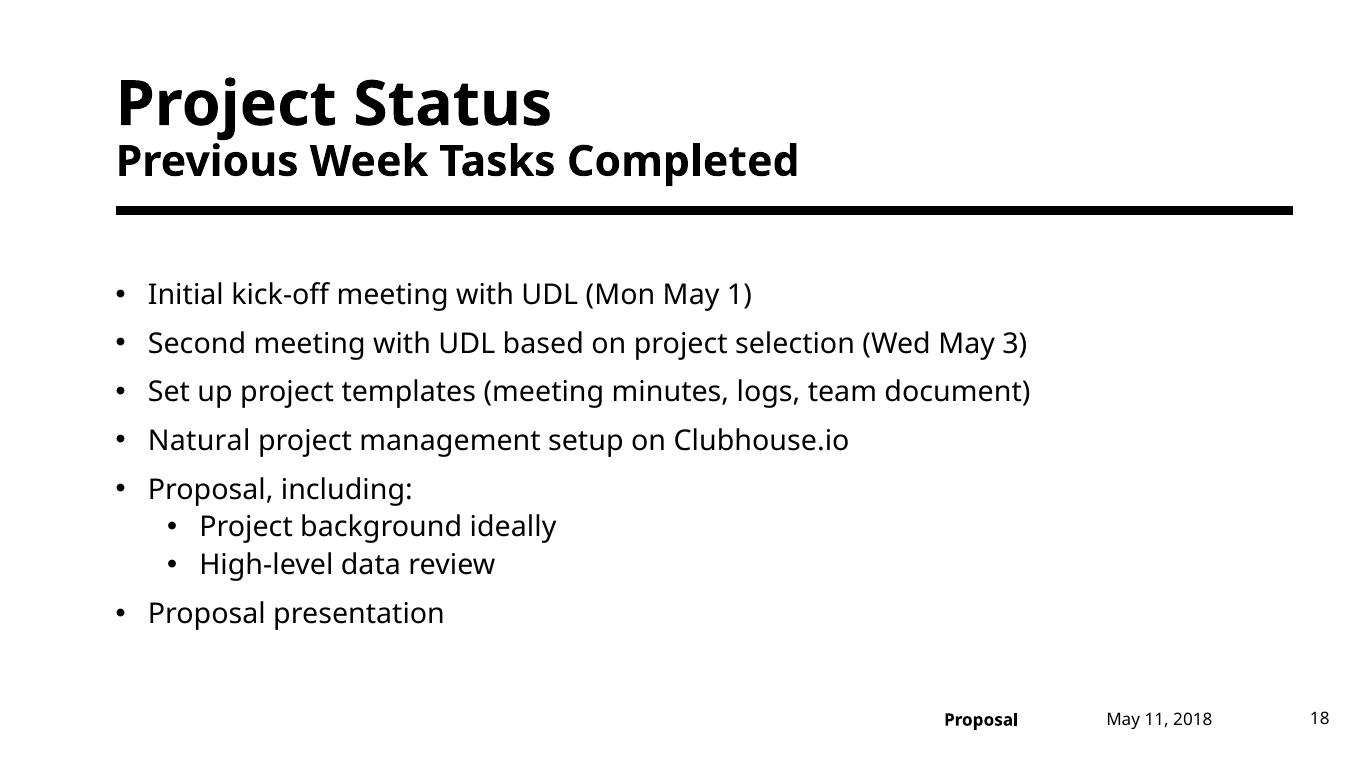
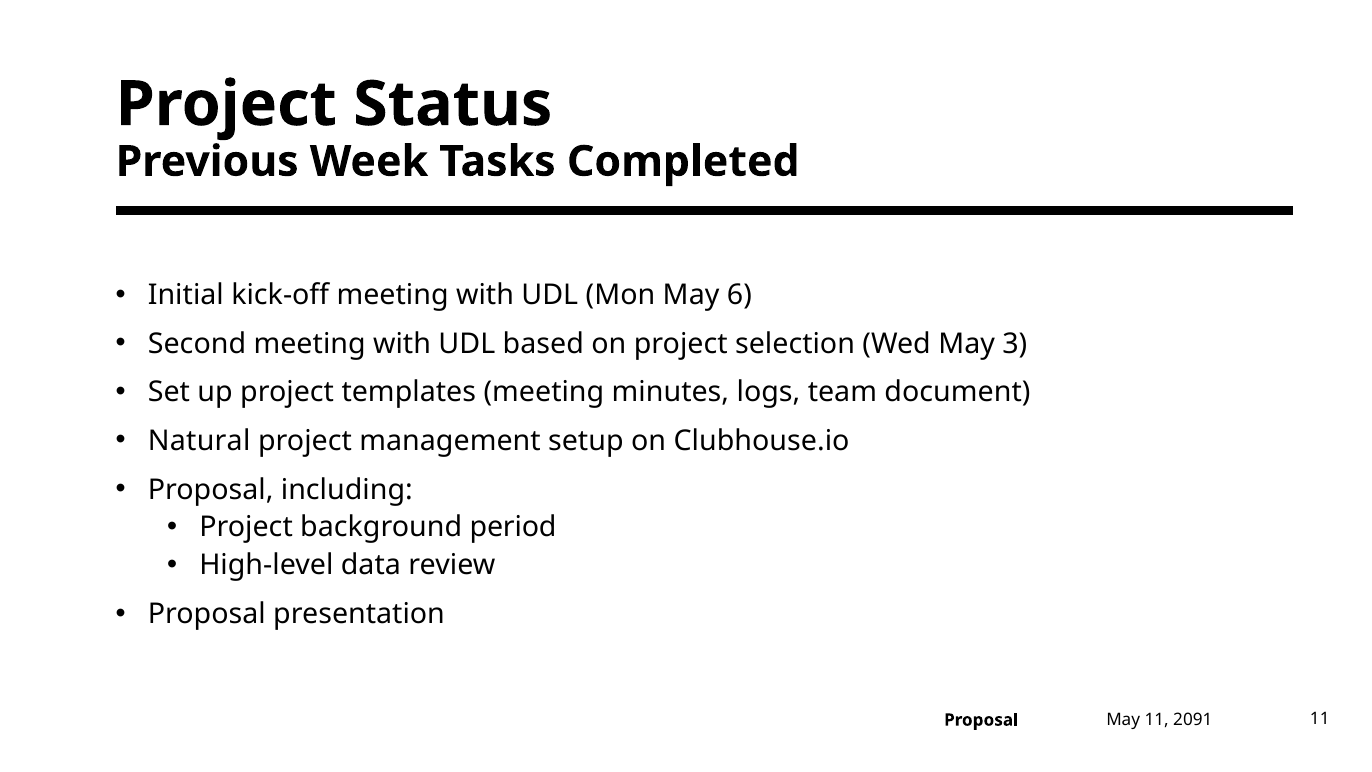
1: 1 -> 6 (739, 295)
ideally: ideally -> period (513, 527)
2018: 2018 -> 2091 (1193, 720)
Proposal 18: 18 -> 11 (1320, 718)
